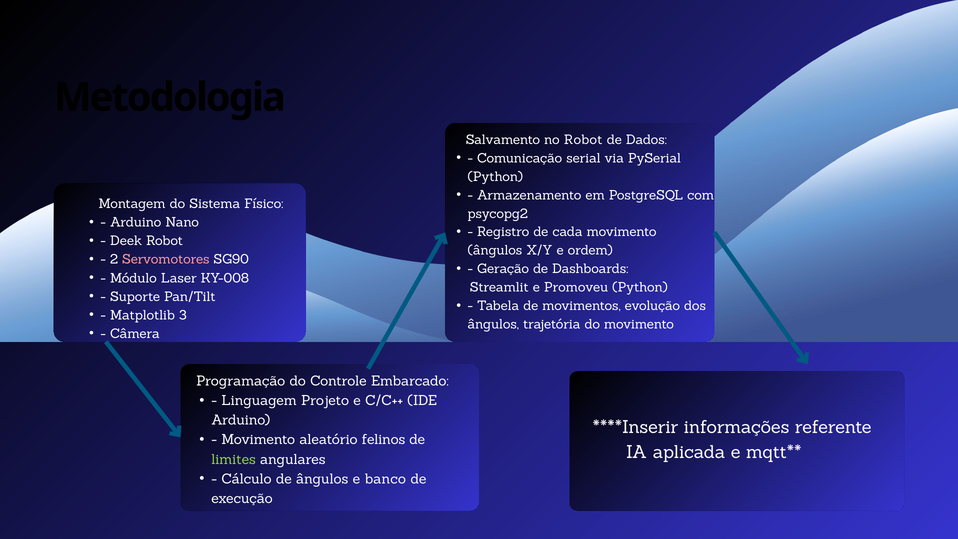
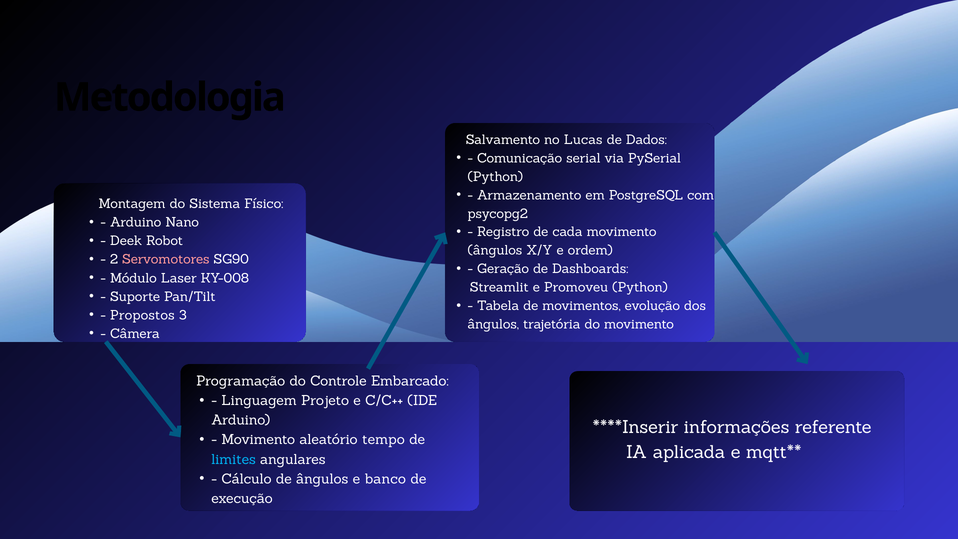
no Robot: Robot -> Lucas (583, 140)
Matplotlib: Matplotlib -> Propostos (142, 315)
felinos: felinos -> tempo (383, 440)
limites colour: light green -> light blue (234, 459)
